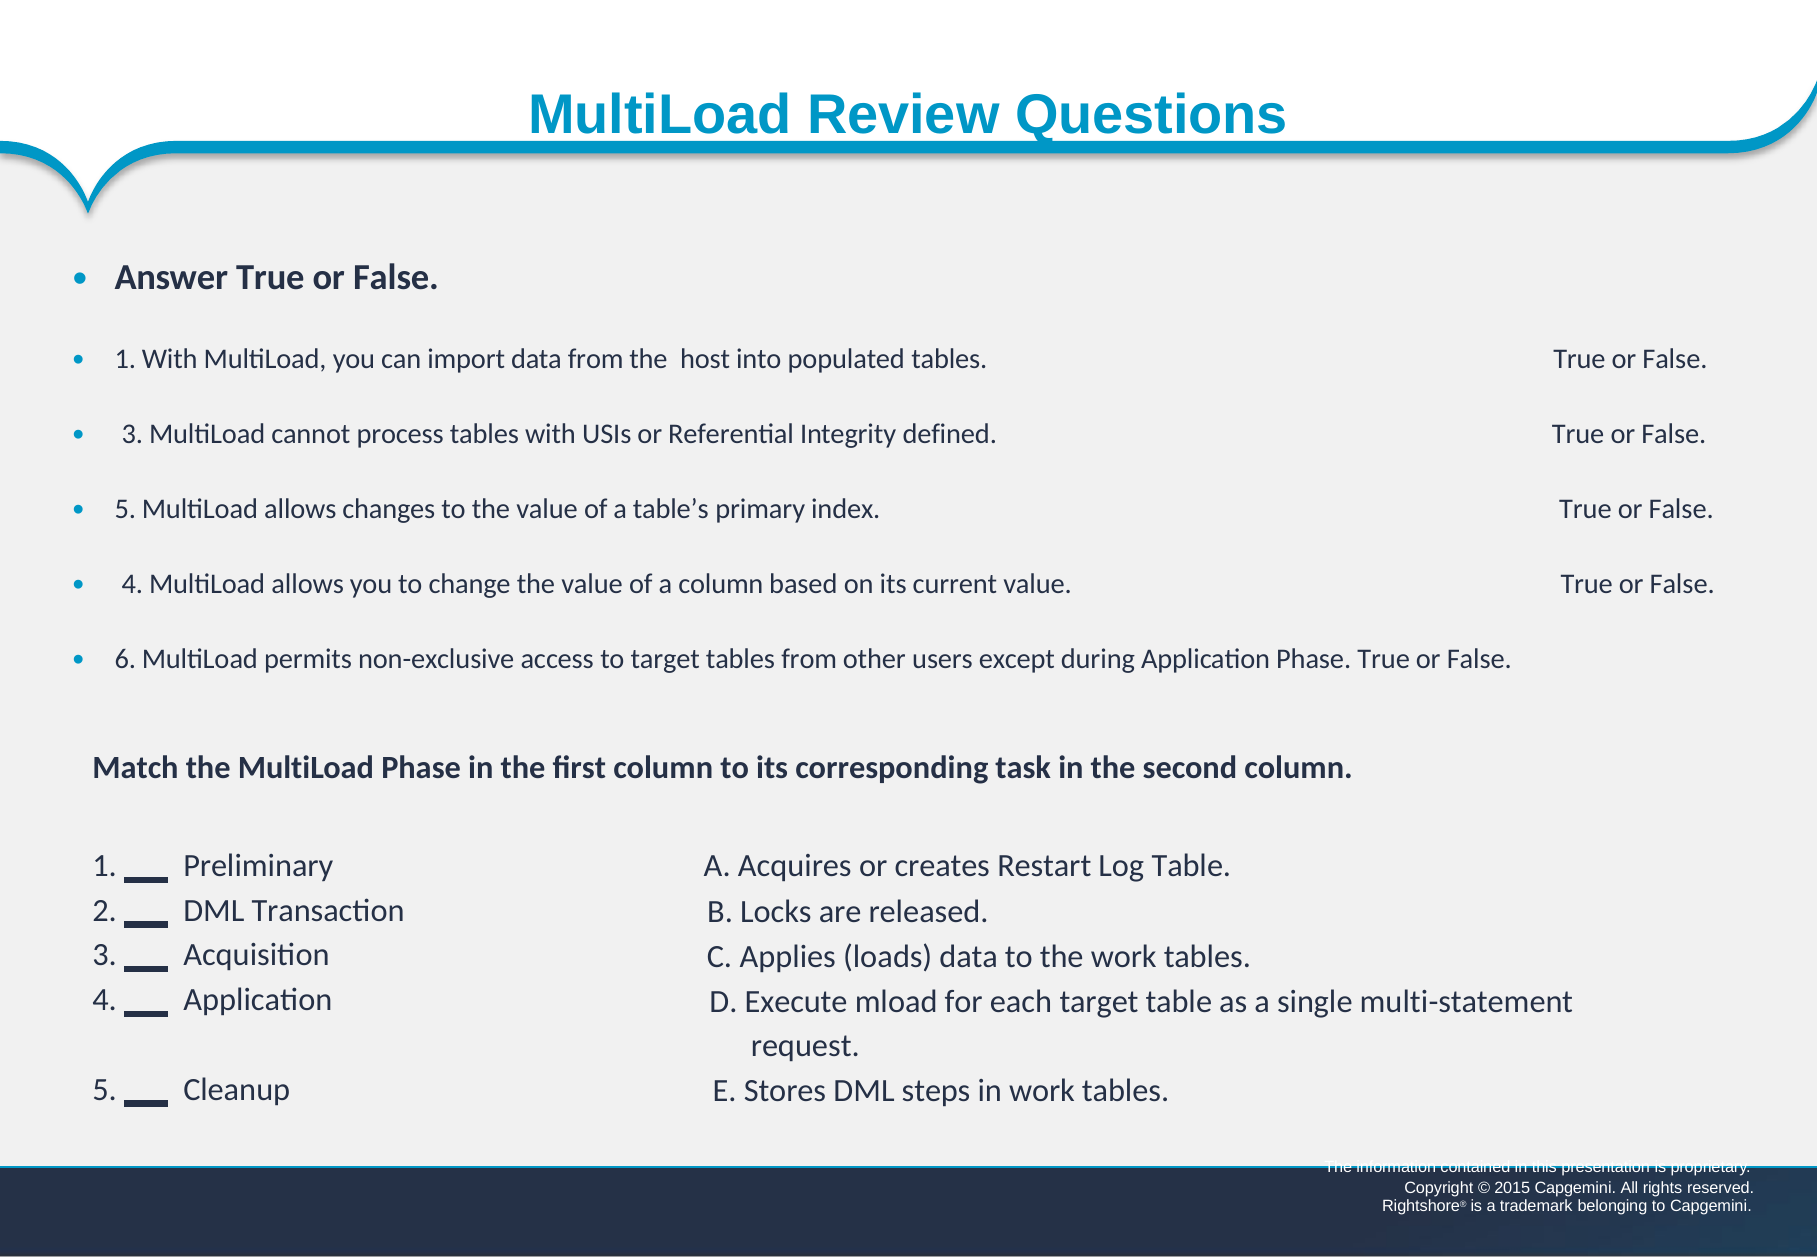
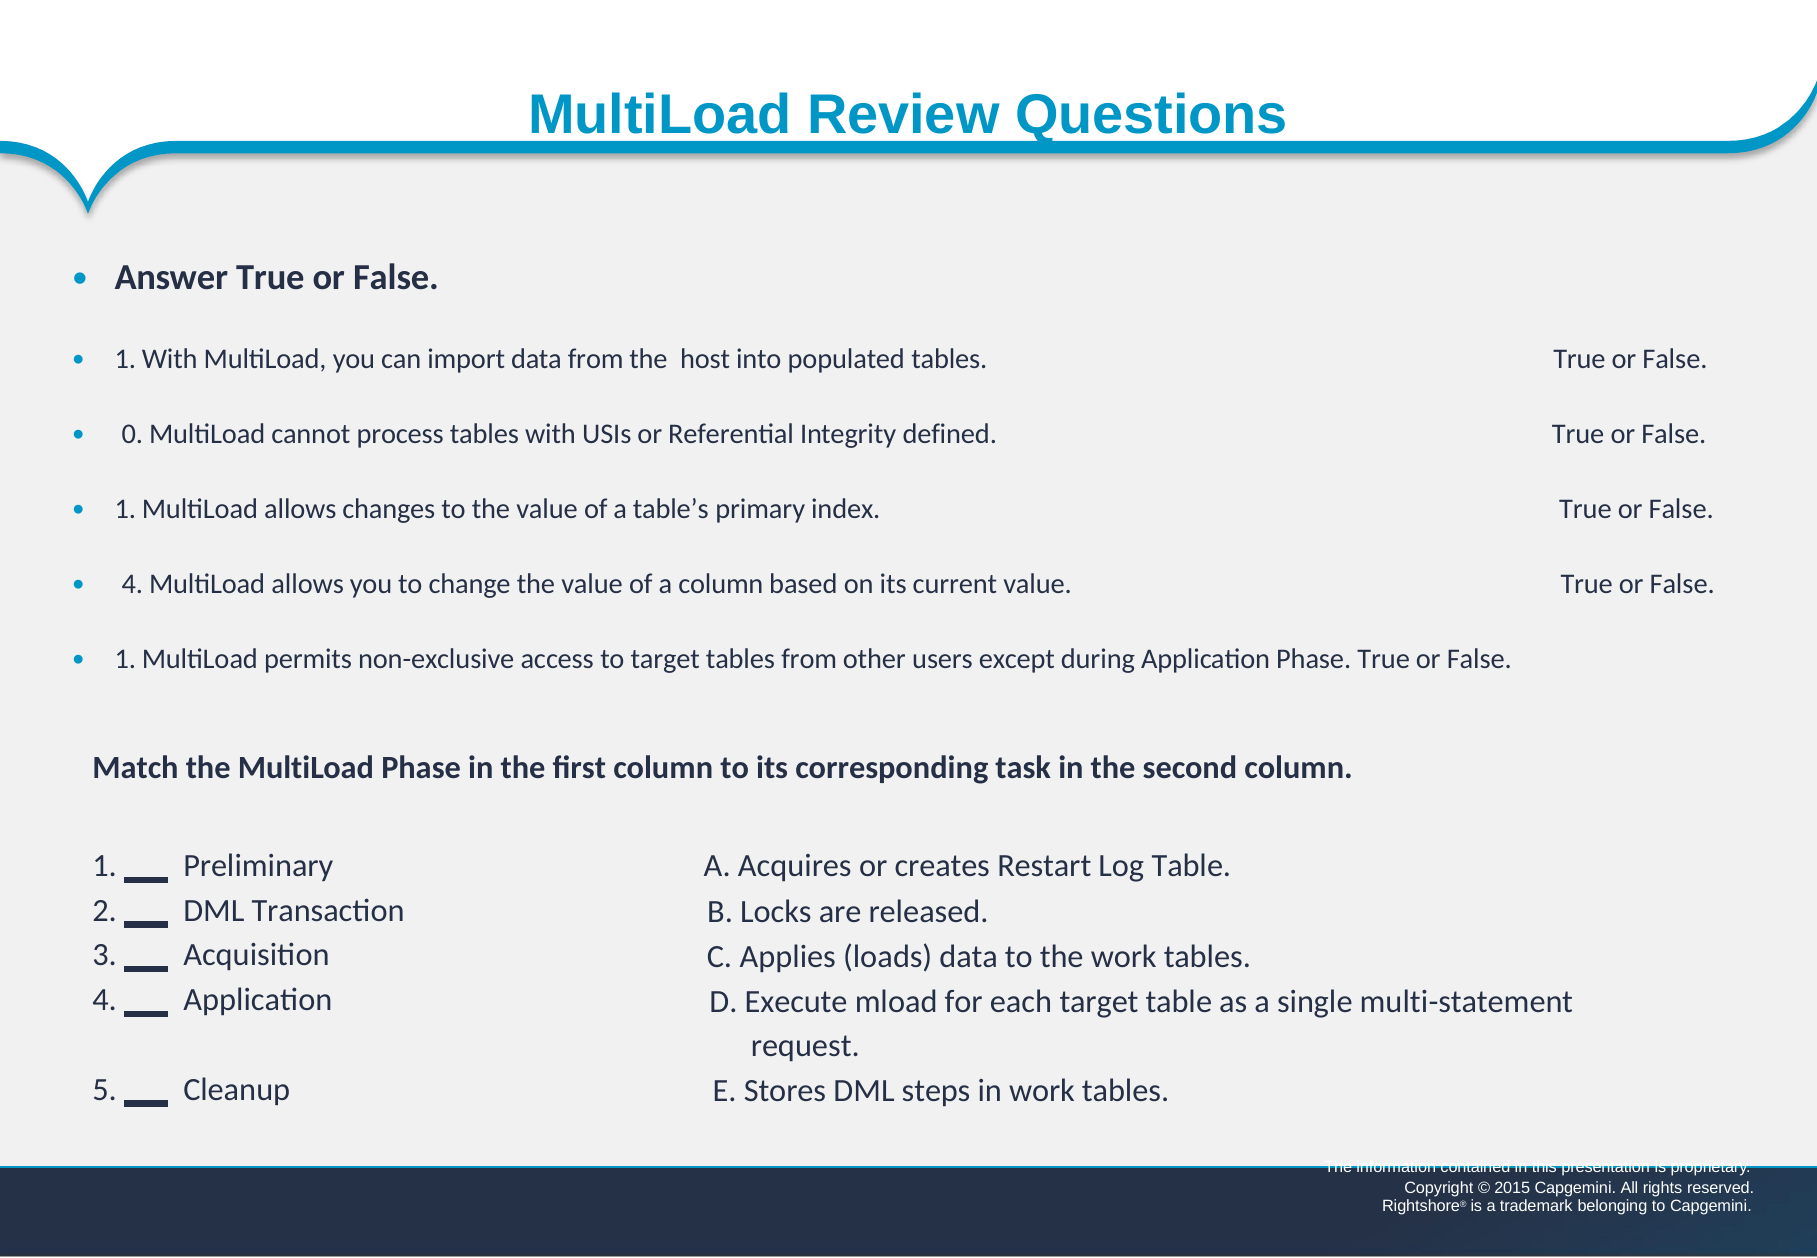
3: 3 -> 0 (132, 434)
5: 5 -> 1 (125, 509)
6: 6 -> 1 (125, 659)
